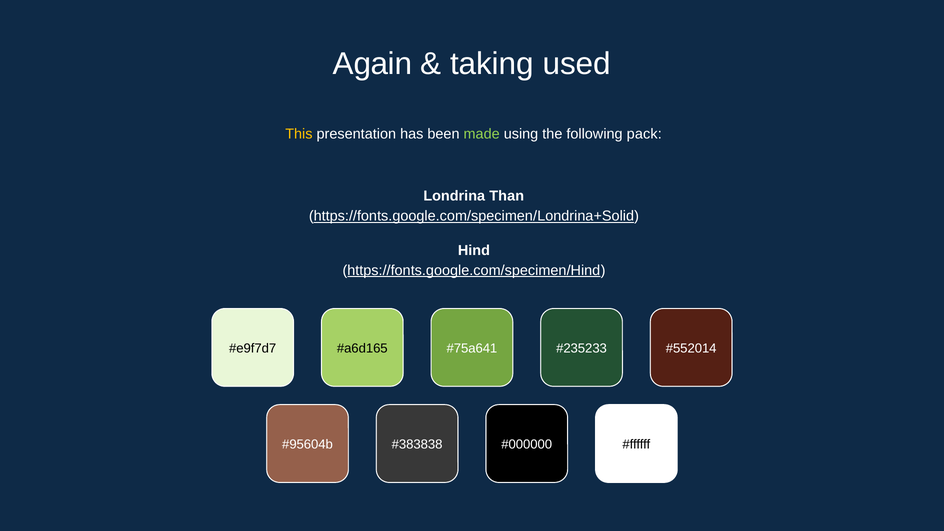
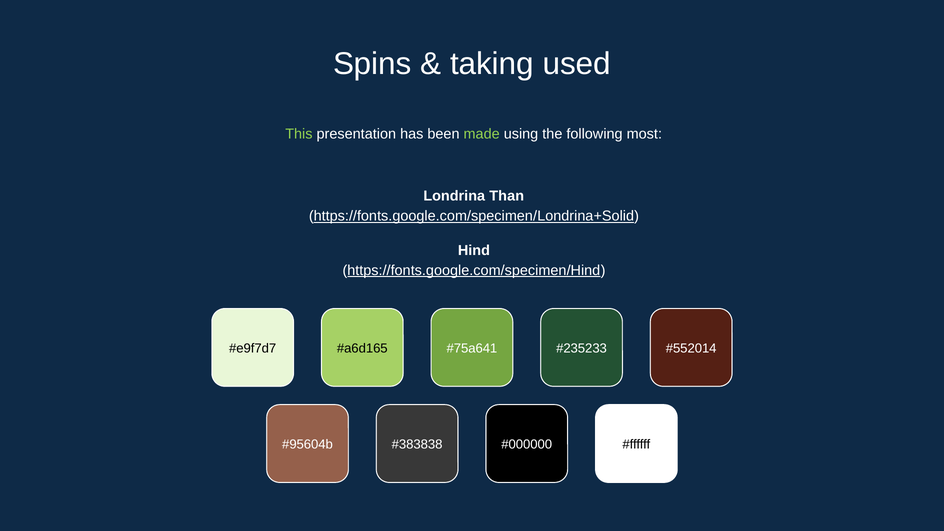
Again: Again -> Spins (372, 64)
This colour: yellow -> light green (299, 134)
pack: pack -> most (644, 134)
